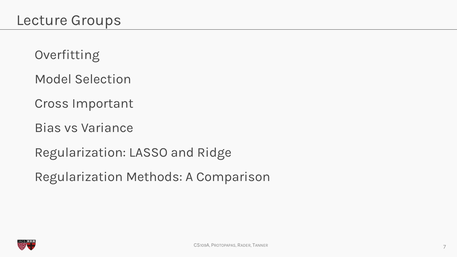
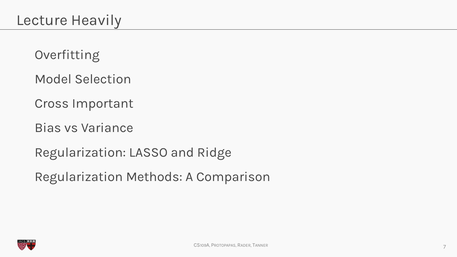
Groups: Groups -> Heavily (96, 20)
